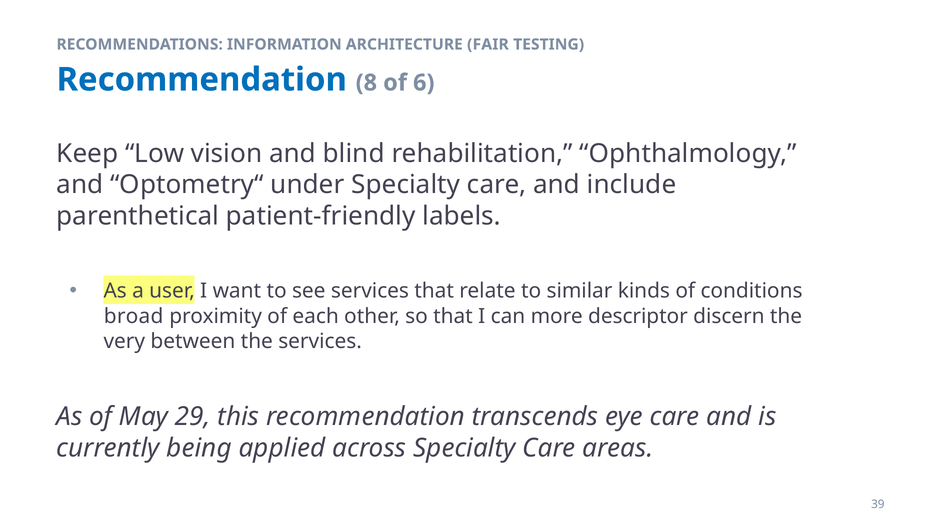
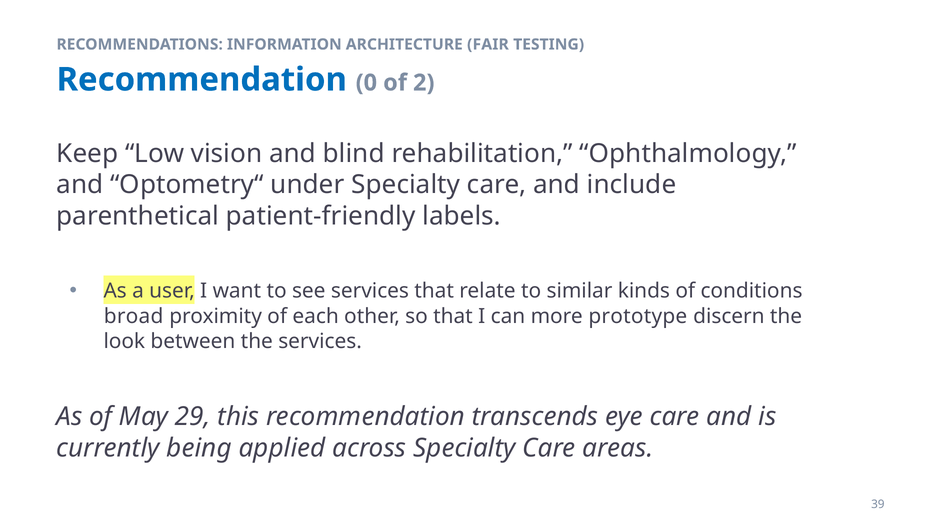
8: 8 -> 0 (366, 83)
6: 6 -> 2 (424, 83)
descriptor: descriptor -> prototype (638, 316)
very: very -> look (124, 341)
